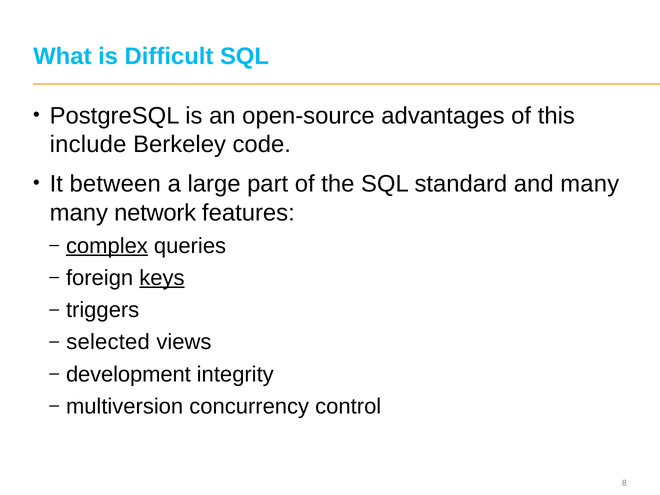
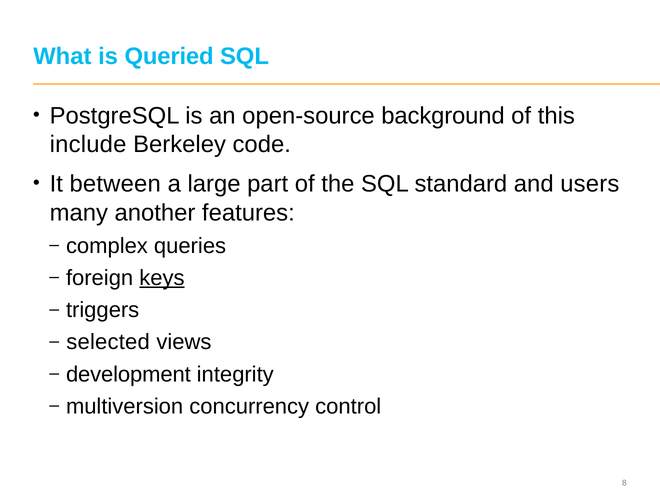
Difficult: Difficult -> Queried (169, 56)
advantages: advantages -> background (443, 116)
and many: many -> users (590, 184)
network: network -> another (155, 213)
complex underline: present -> none (107, 246)
